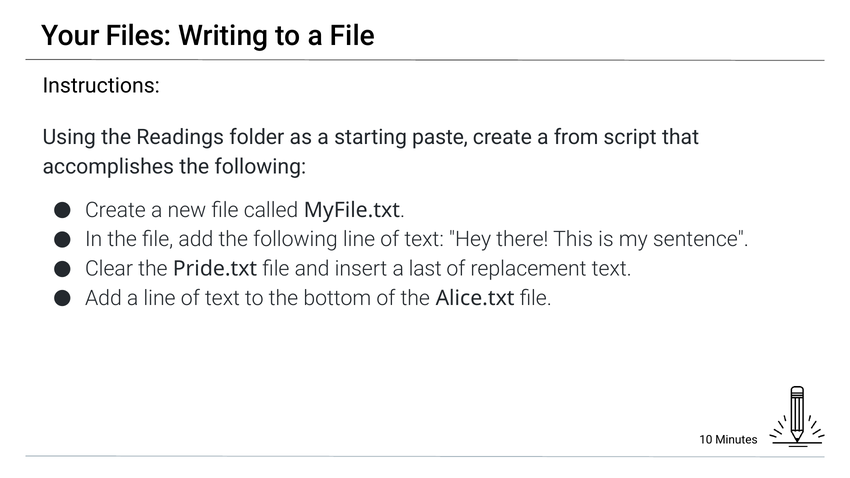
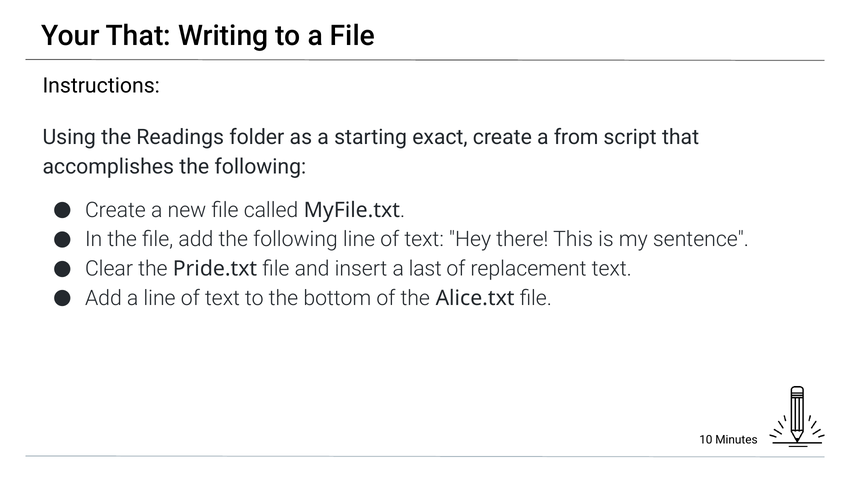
Your Files: Files -> That (138, 36)
paste: paste -> exact (440, 137)
